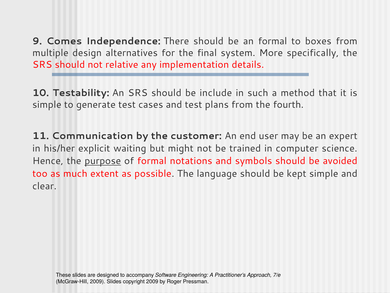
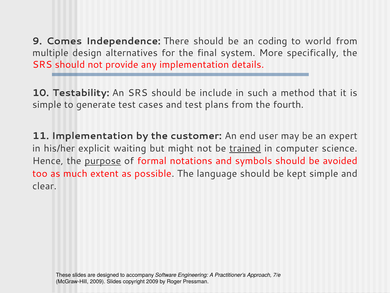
an formal: formal -> coding (273, 41)
boxes: boxes -> world (318, 41)
relative: relative -> provide (122, 64)
11 Communication: Communication -> Implementation (92, 136)
trained underline: none -> present (245, 148)
